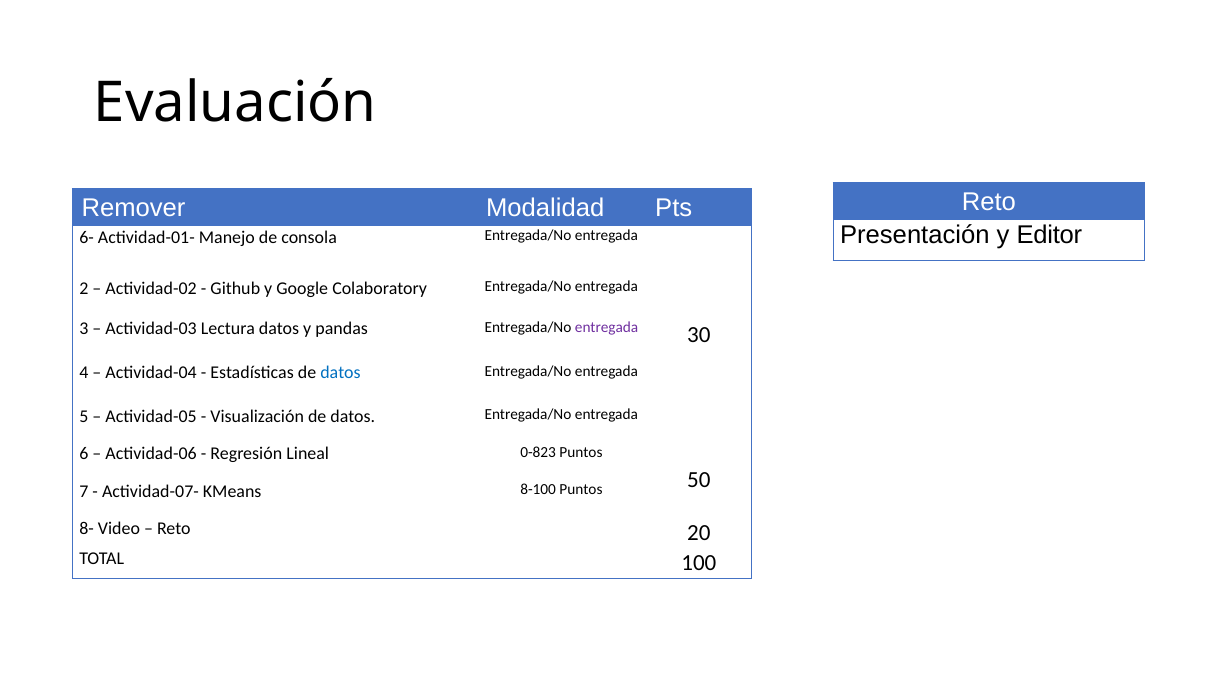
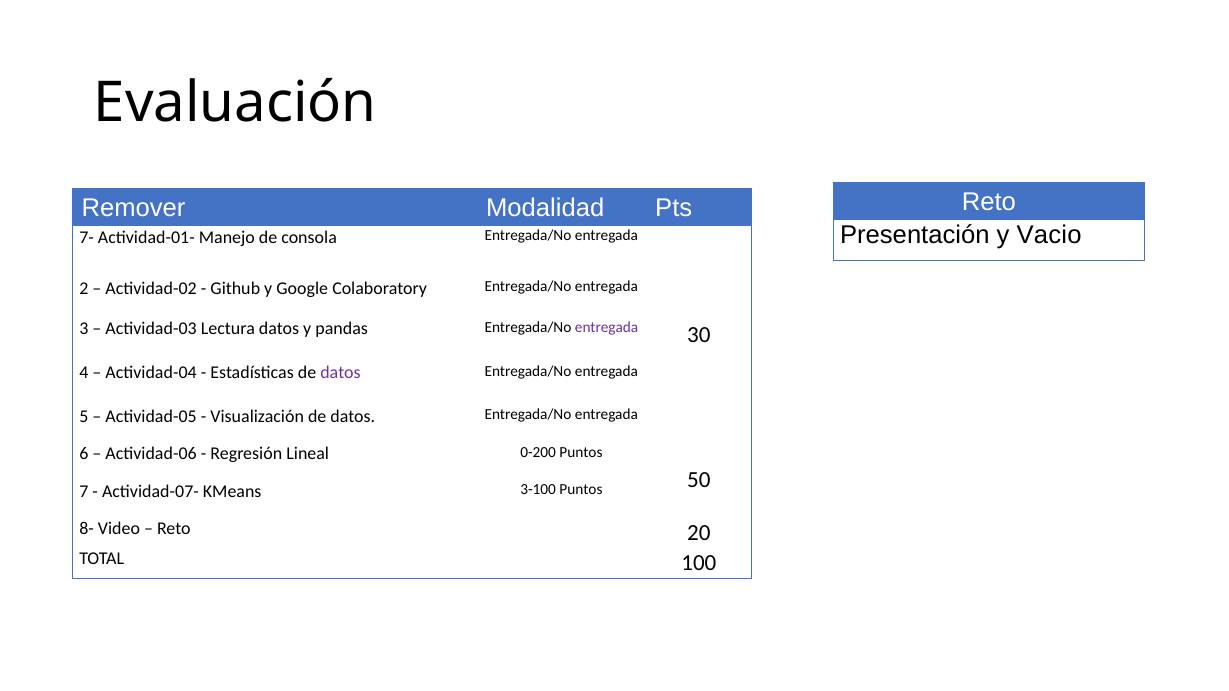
Editor: Editor -> Vacio (1049, 235)
6-: 6- -> 7- (87, 238)
datos colour: blue -> purple (340, 373)
0-823: 0-823 -> 0-200 (538, 452)
8-100: 8-100 -> 3-100 (538, 490)
